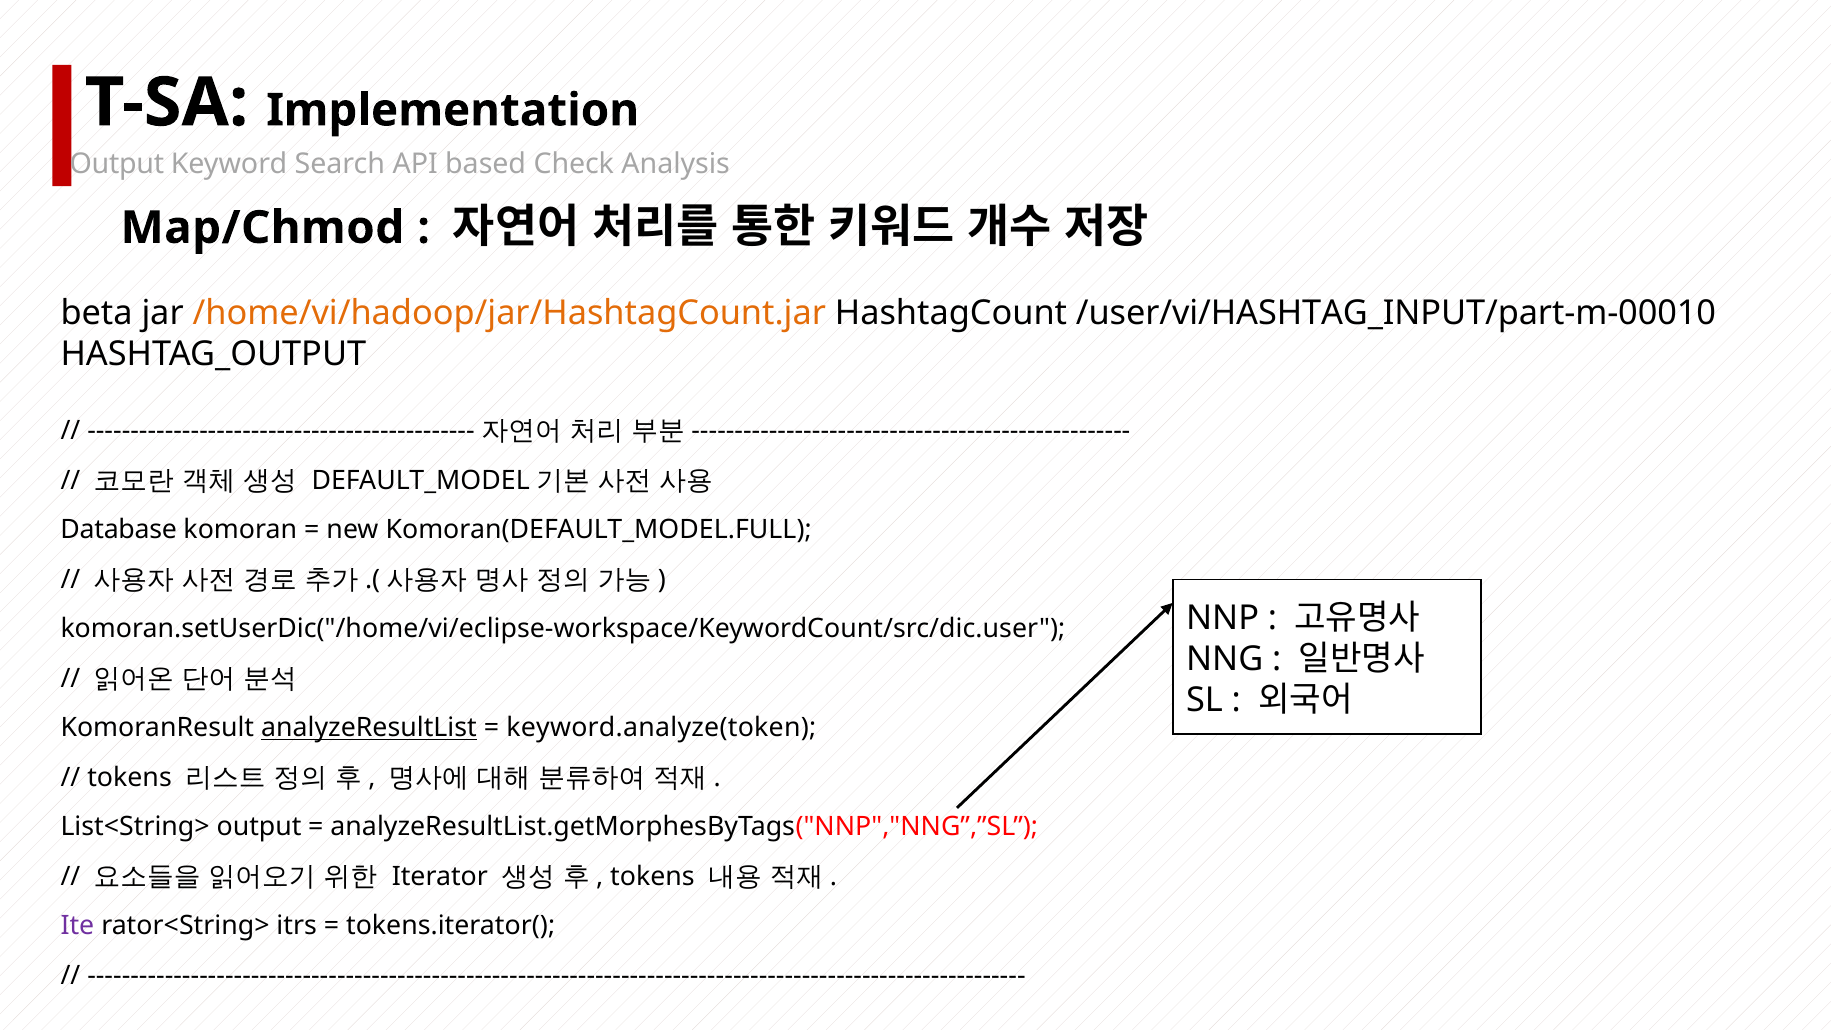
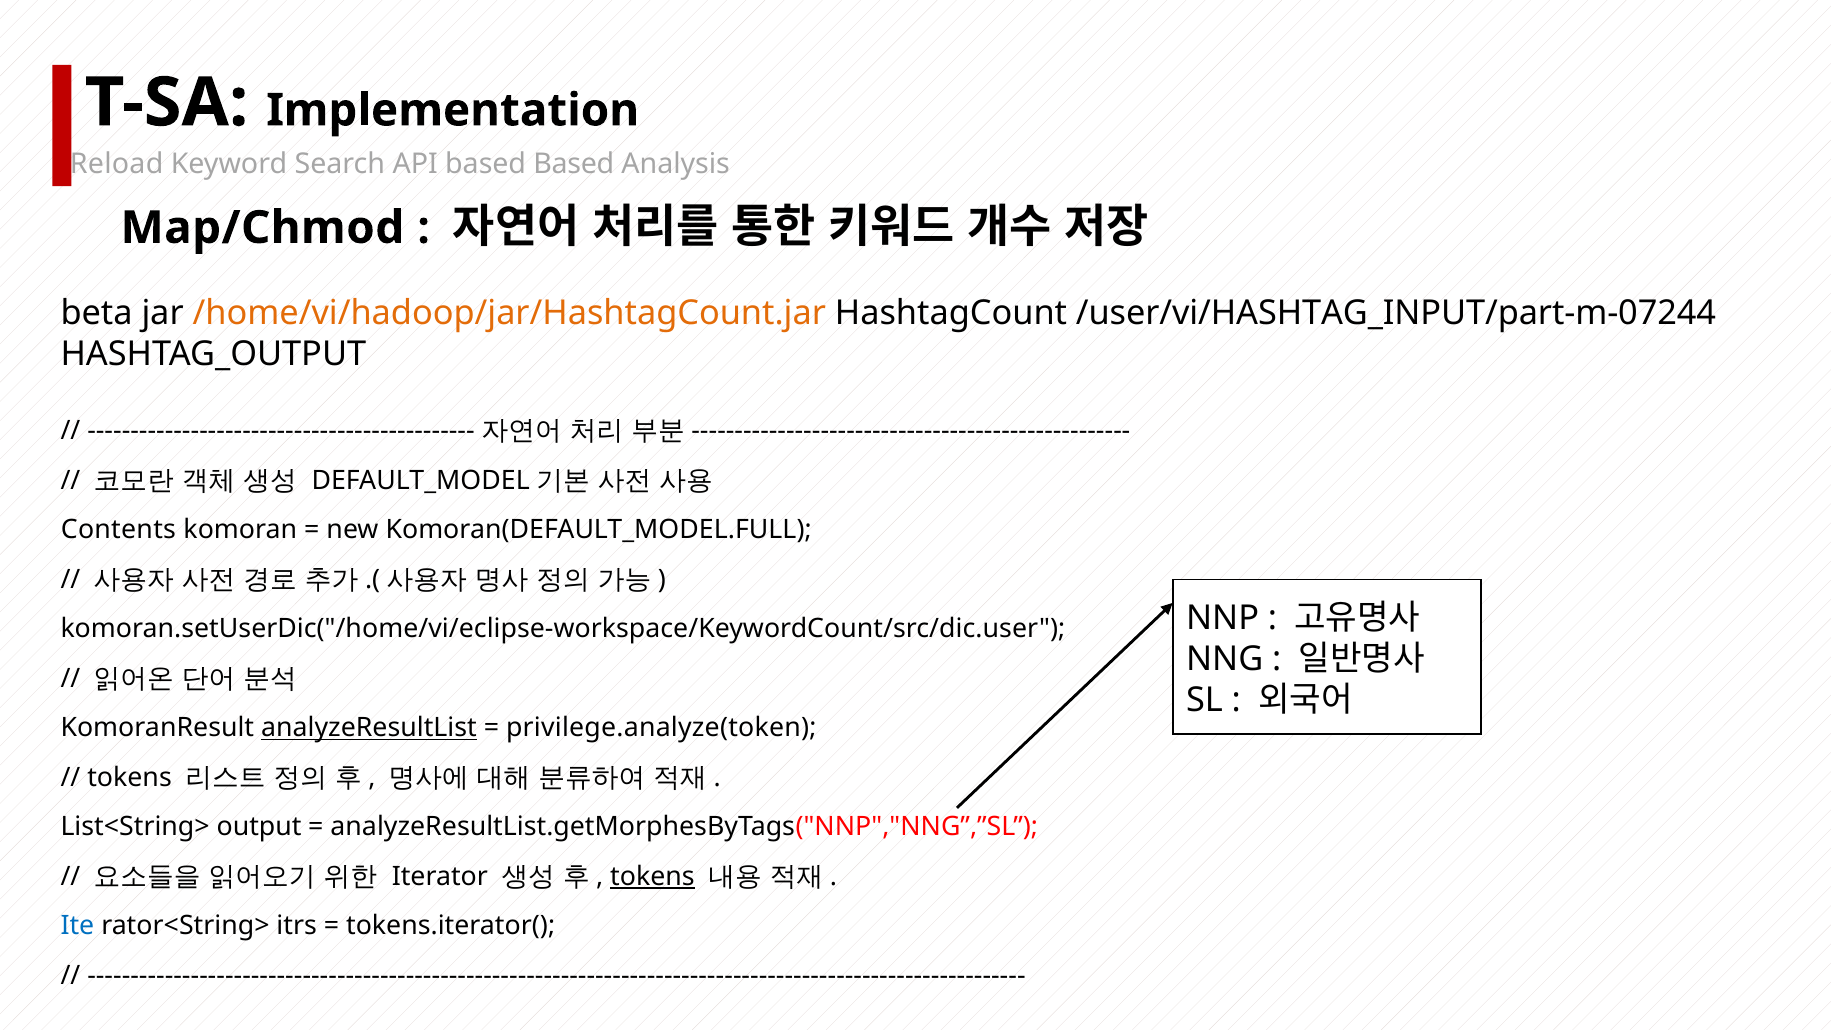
Output: Output -> Reload (117, 164)
based Check: Check -> Based (574, 164)
/user/vi/HASHTAG_INPUT/part-m-00010: /user/vi/HASHTAG_INPUT/part-m-00010 -> /user/vi/HASHTAG_INPUT/part-m-07244 (1396, 313)
Database: Database -> Contents (118, 530)
keyword.analyze(token: keyword.analyze(token -> privilege.analyze(token (661, 728)
tokens underline: none -> present (652, 876)
Ite colour: purple -> blue (77, 926)
